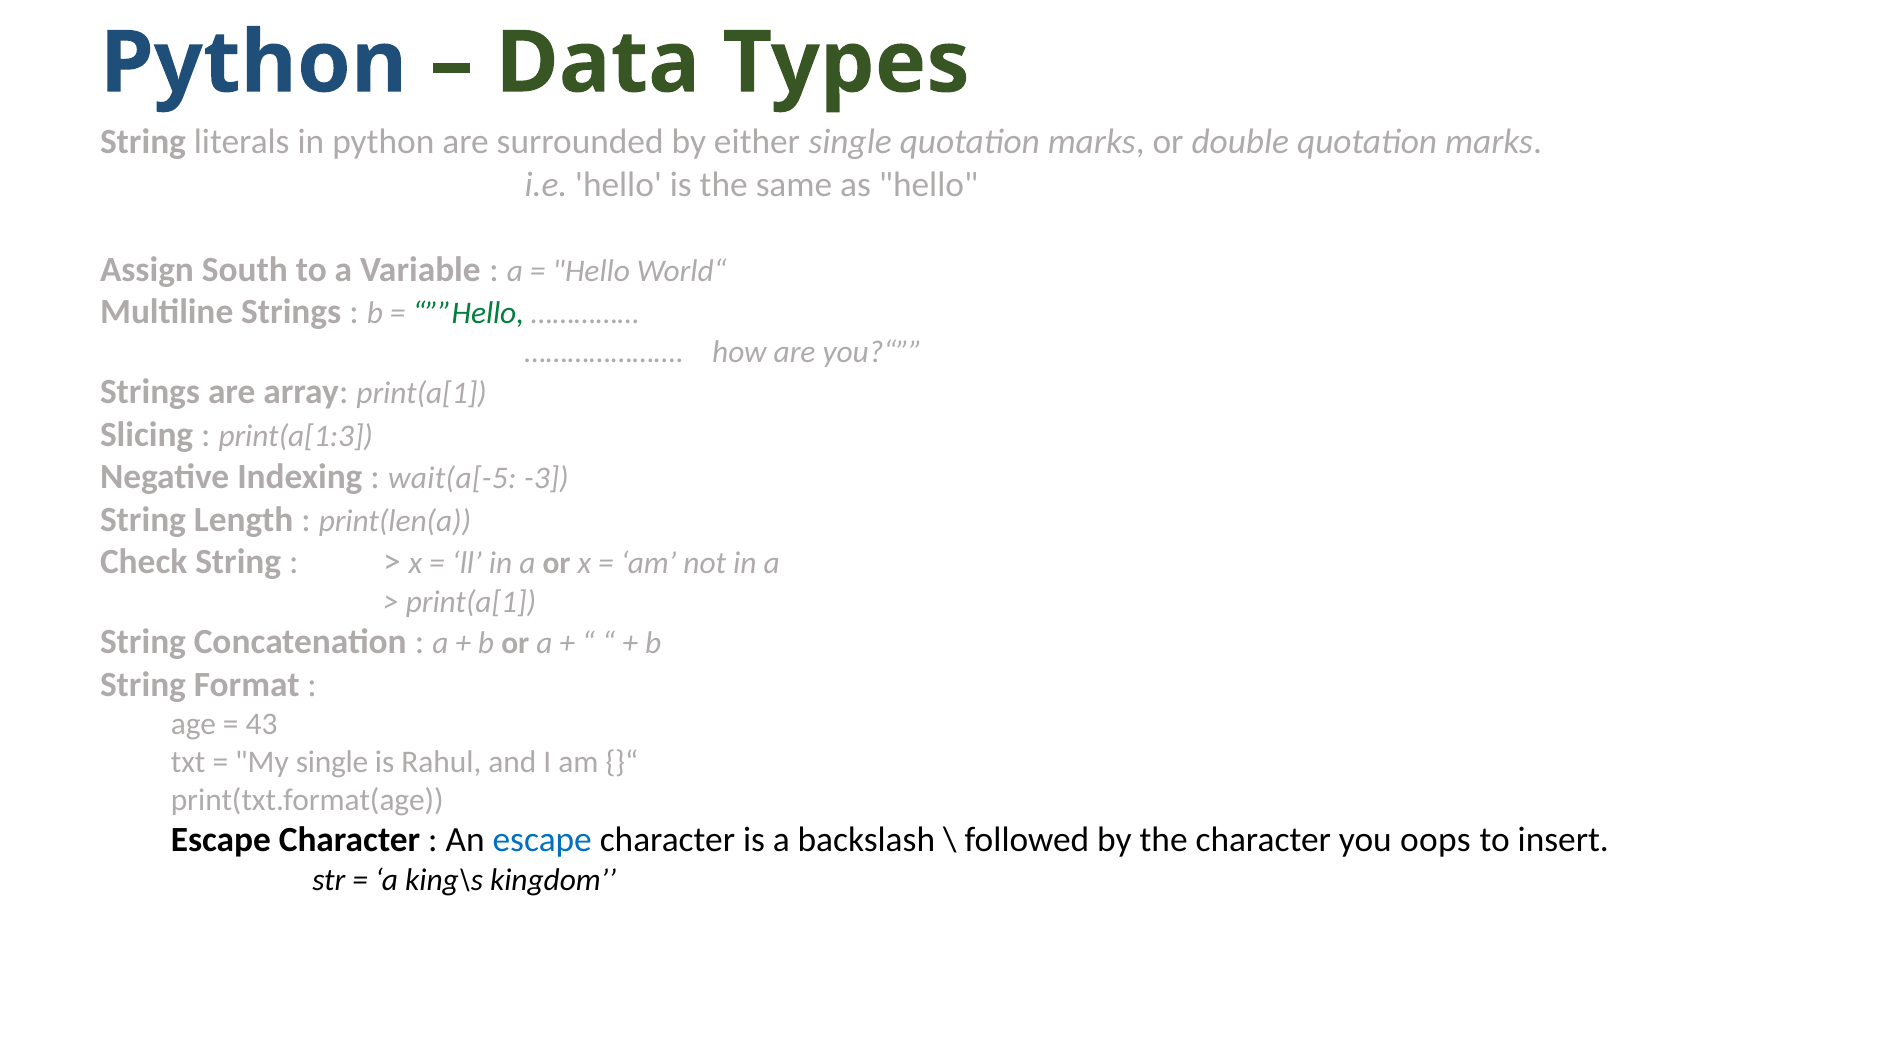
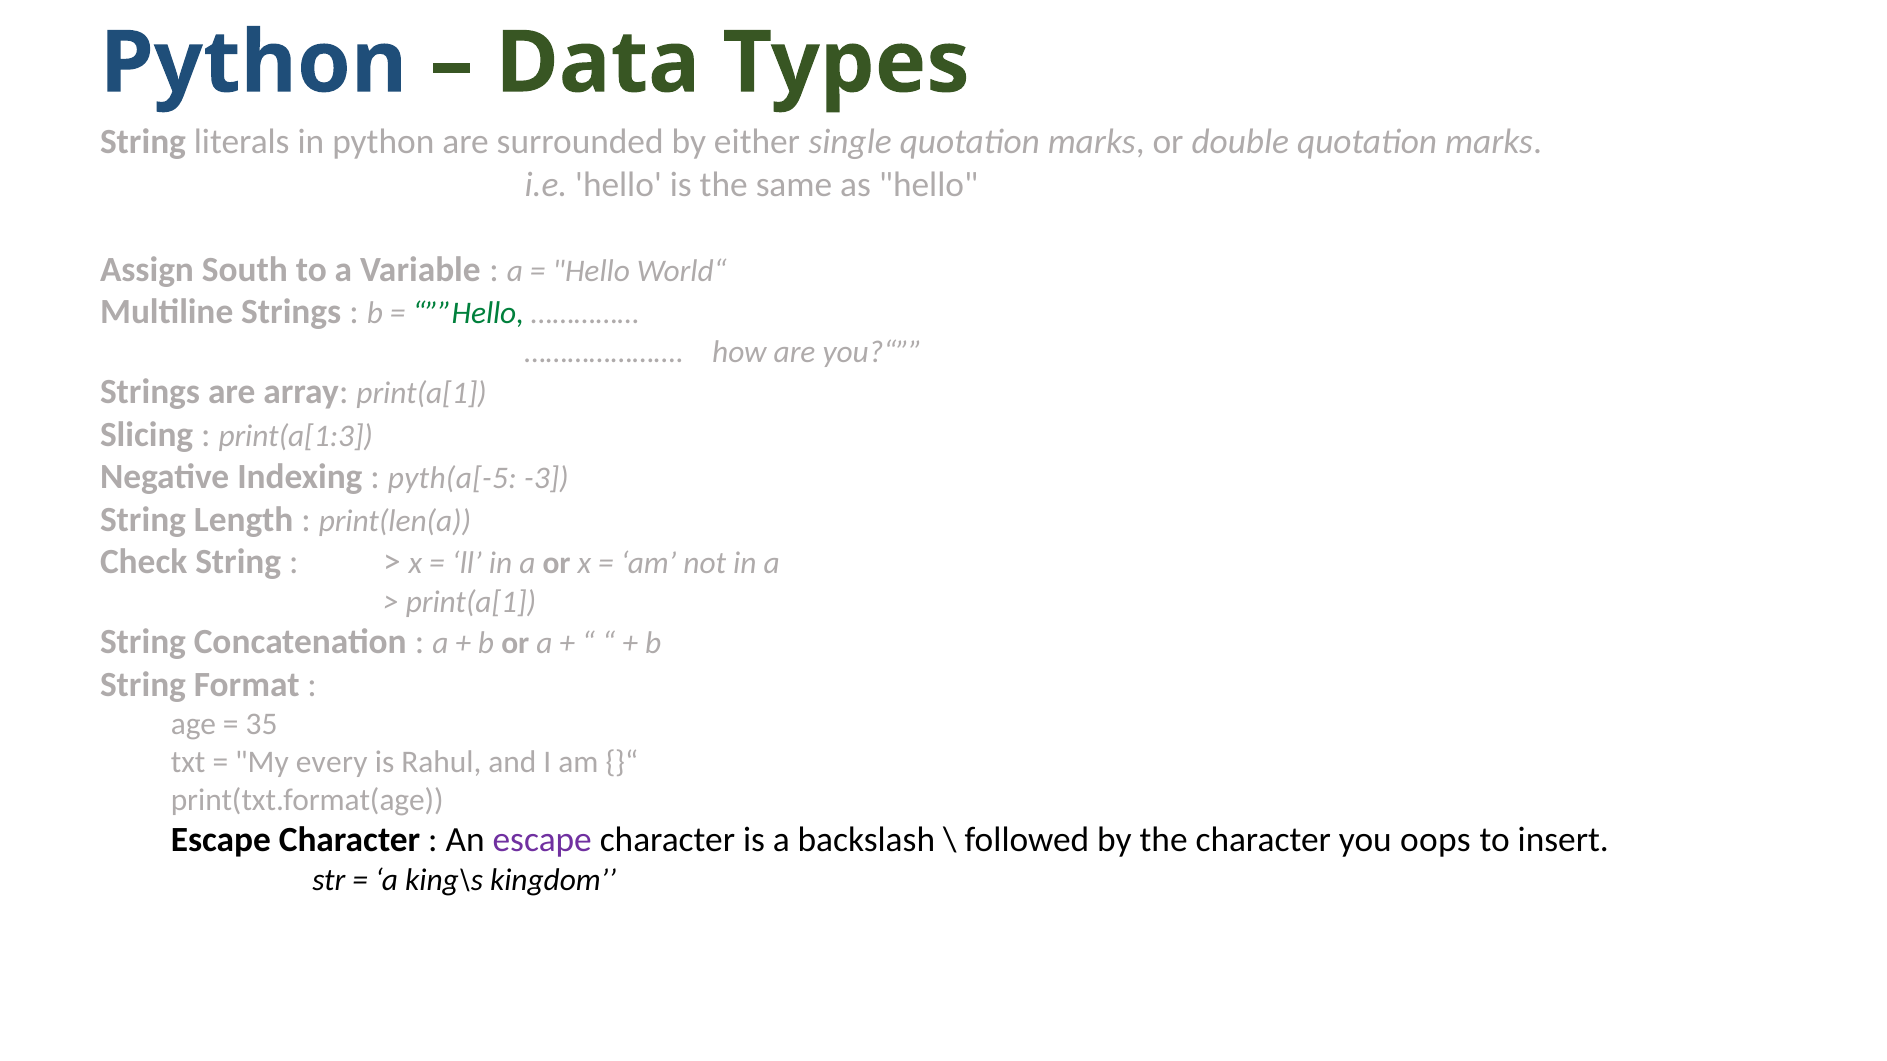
wait(a[-5: wait(a[-5 -> pyth(a[-5 (452, 478)
43: 43 -> 35 (262, 725)
My single: single -> every (332, 762)
escape colour: blue -> purple (542, 840)
